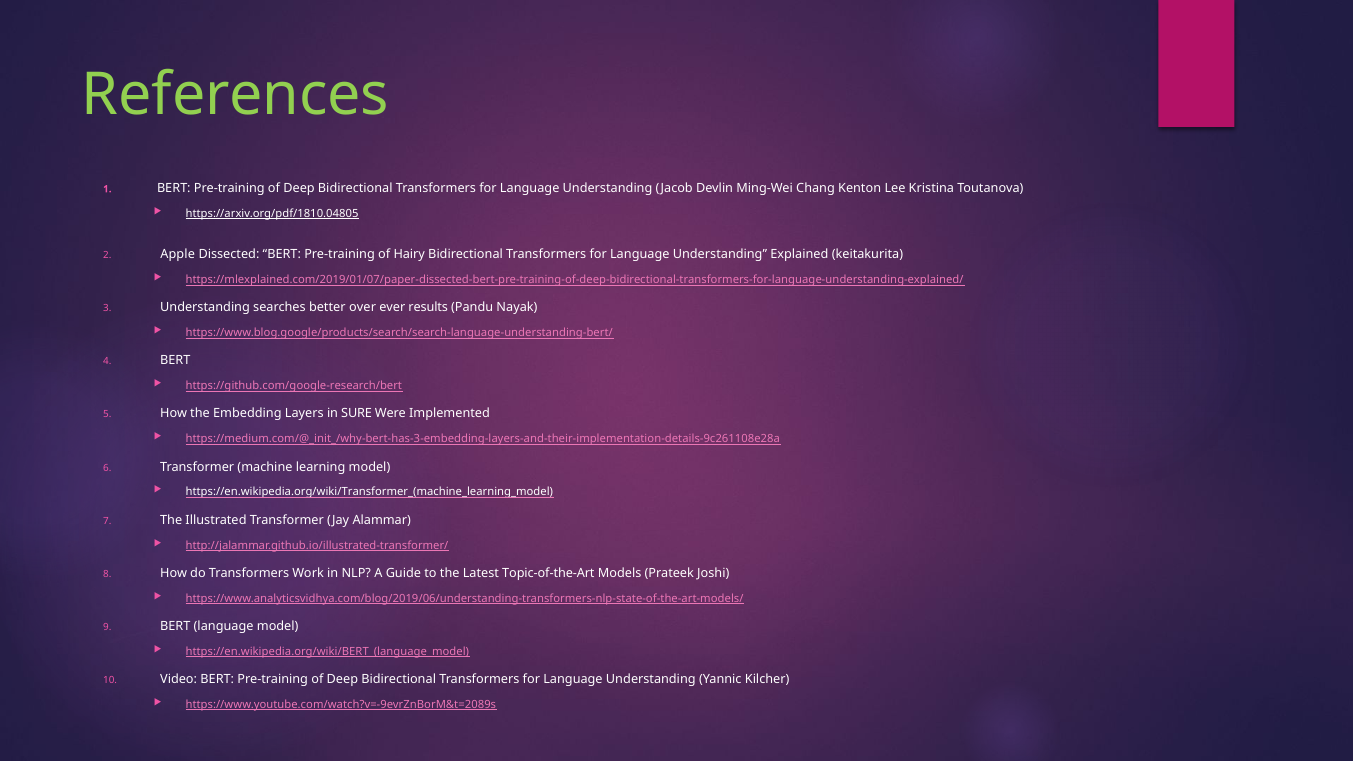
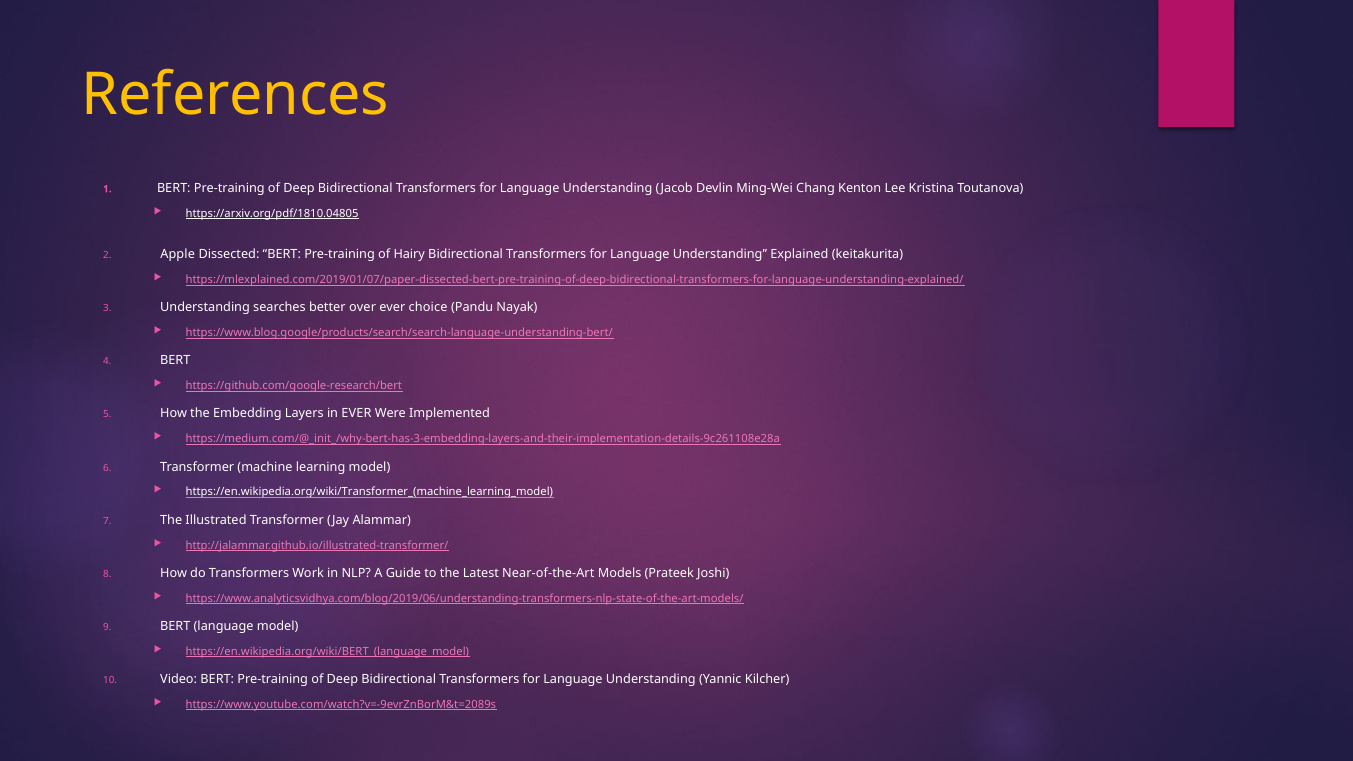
References colour: light green -> yellow (236, 95)
results: results -> choice (428, 308)
in SURE: SURE -> EVER (356, 414)
Topic-of-the-Art: Topic-of-the-Art -> Near-of-the-Art (548, 573)
